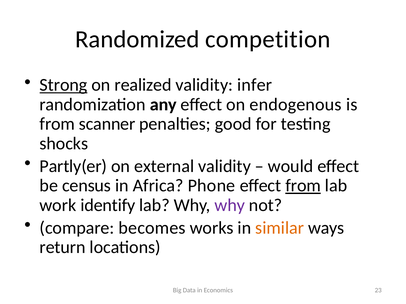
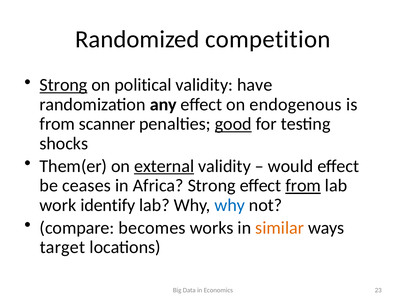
realized: realized -> political (143, 85)
infer: infer -> have (255, 85)
good underline: none -> present (233, 124)
Partly(er: Partly(er -> Them(er (73, 166)
external underline: none -> present (164, 166)
census: census -> ceases (86, 186)
Africa Phone: Phone -> Strong (212, 186)
why colour: purple -> blue (230, 205)
return: return -> target (62, 248)
